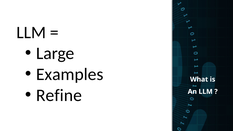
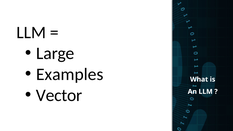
Refine: Refine -> Vector (59, 95)
